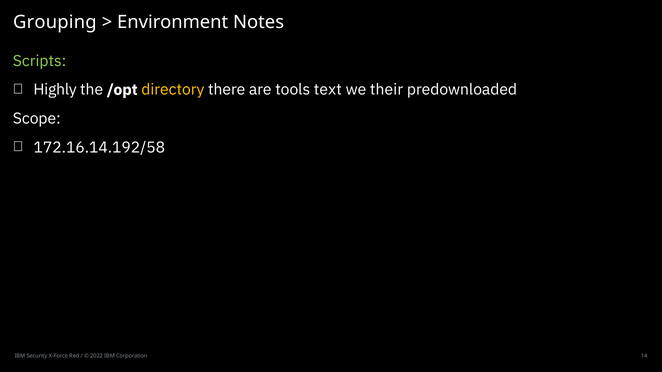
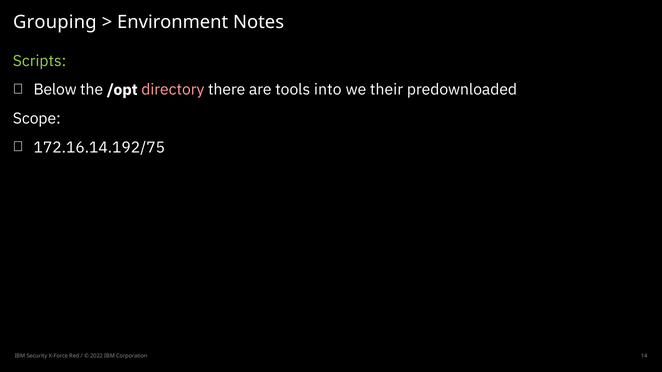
Highly: Highly -> Below (55, 90)
directory colour: yellow -> pink (173, 90)
text: text -> into (328, 90)
172.16.14.192/58: 172.16.14.192/58 -> 172.16.14.192/75 (99, 148)
